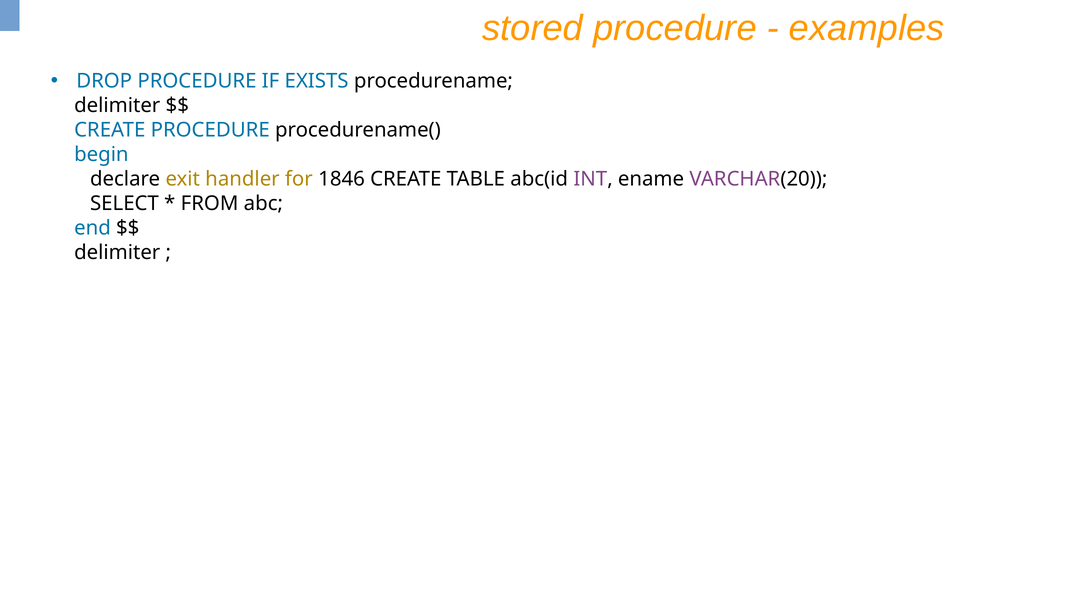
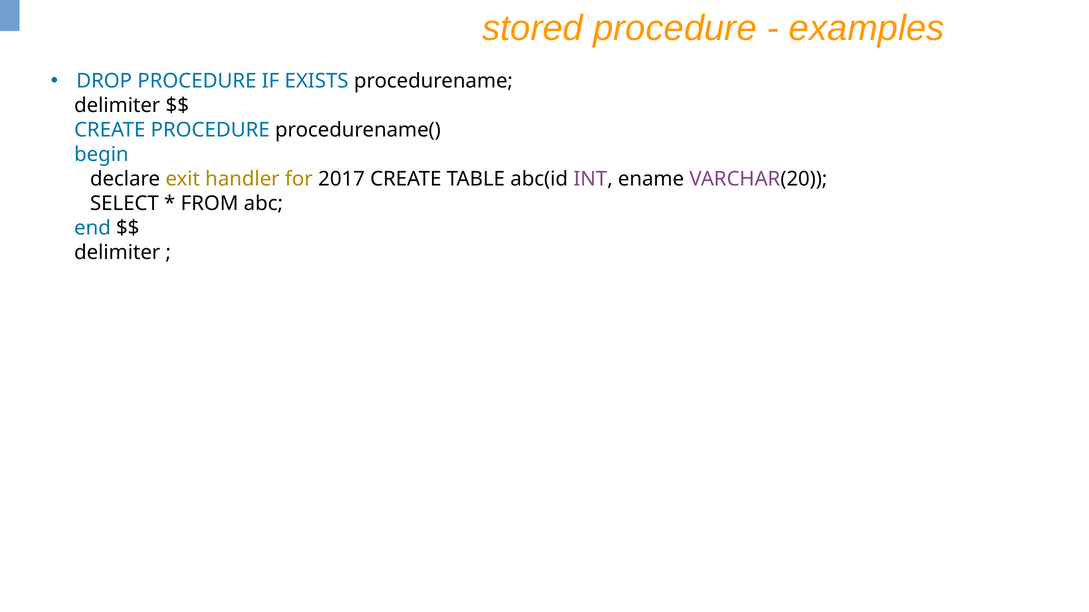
1846: 1846 -> 2017 (342, 179)
